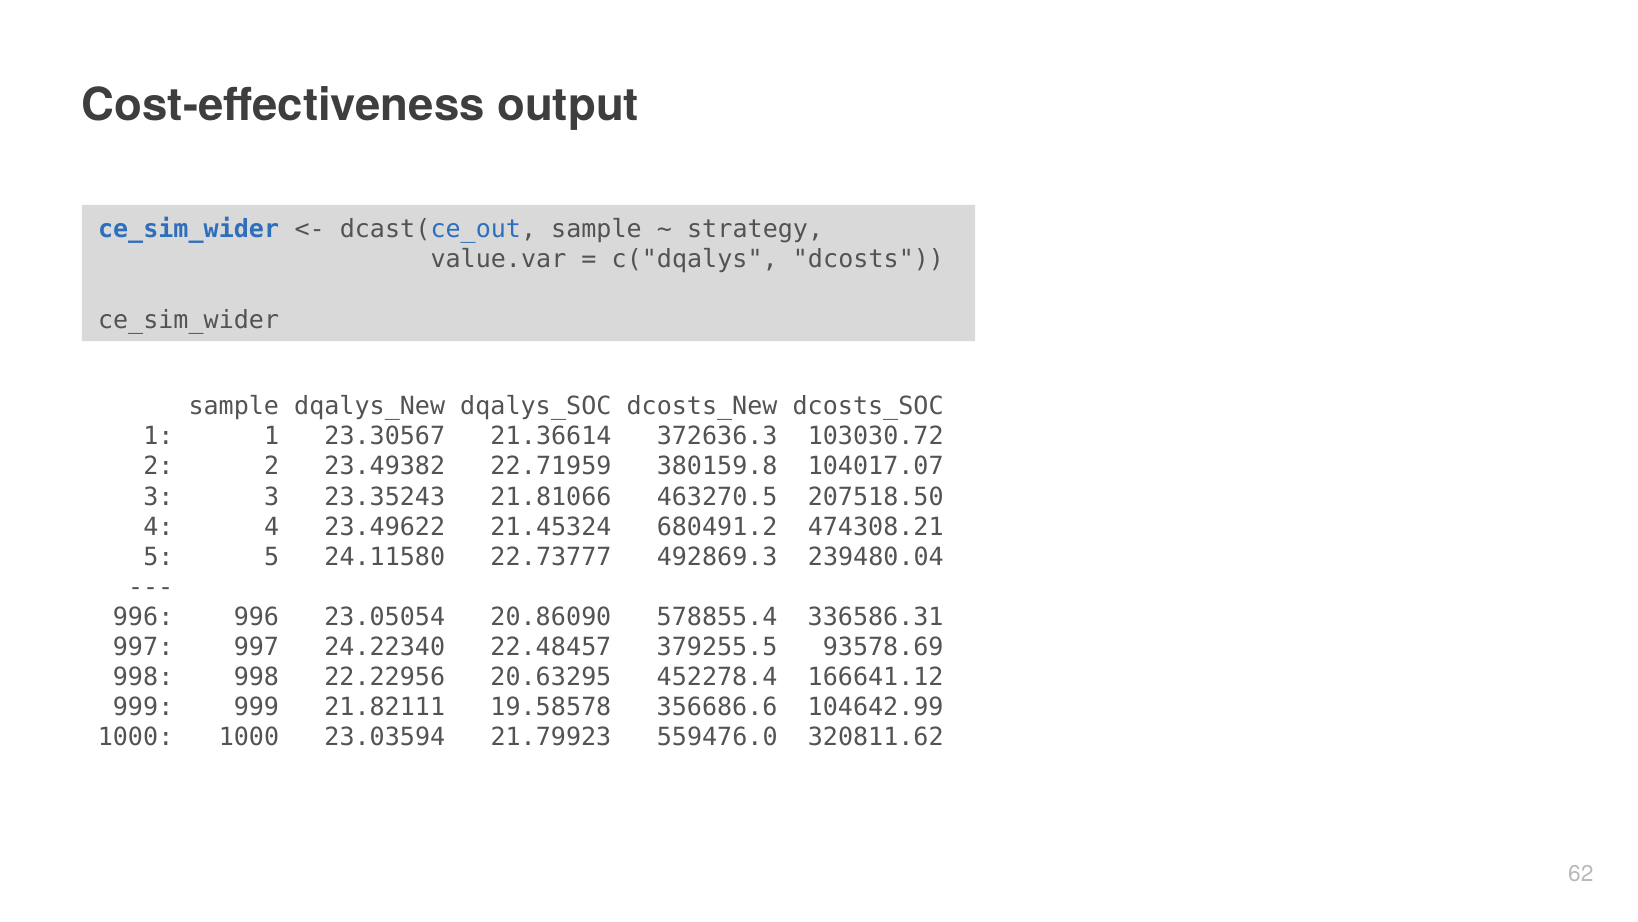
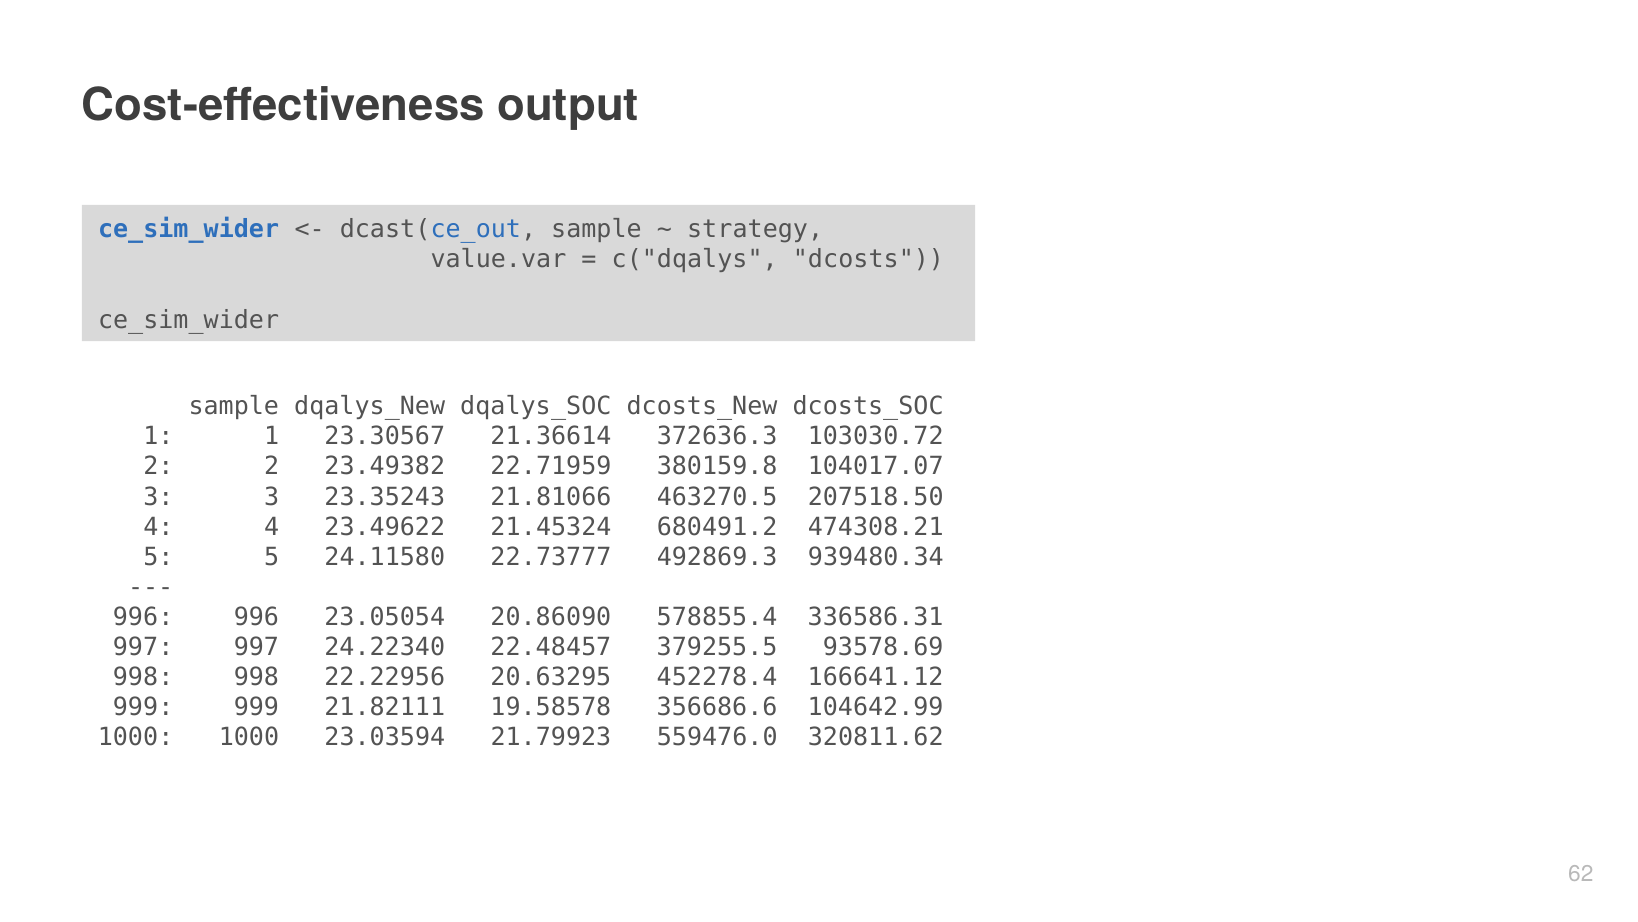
239480.04: 239480.04 -> 939480.34 (876, 557)
